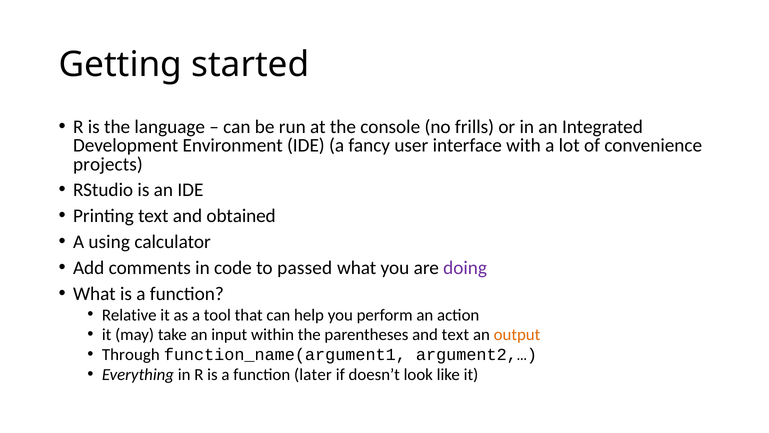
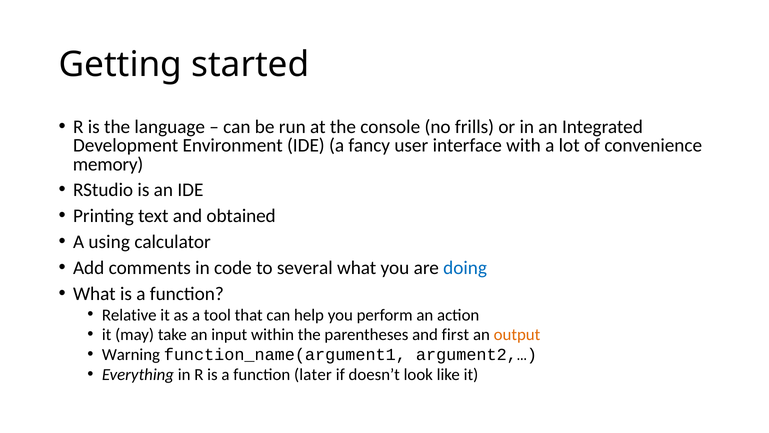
projects: projects -> memory (108, 164)
passed: passed -> several (305, 268)
doing colour: purple -> blue (465, 268)
and text: text -> first (455, 335)
Through: Through -> Warning (131, 355)
